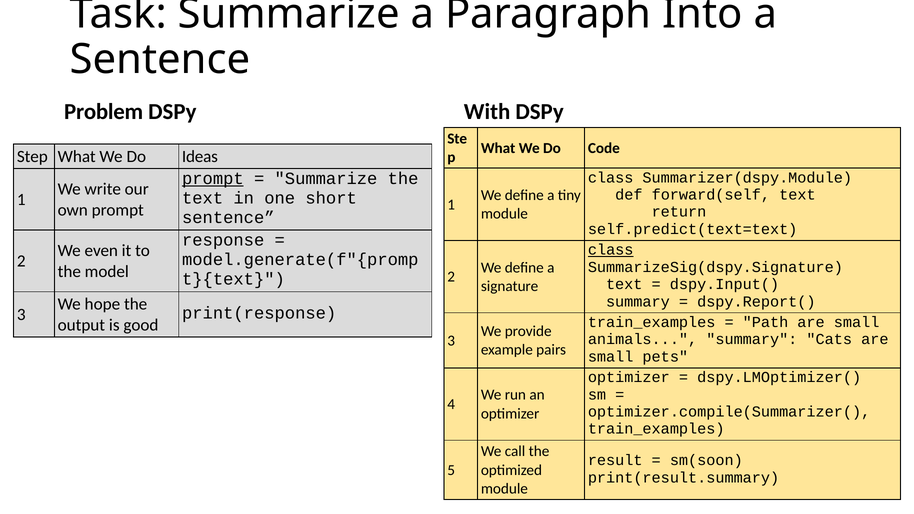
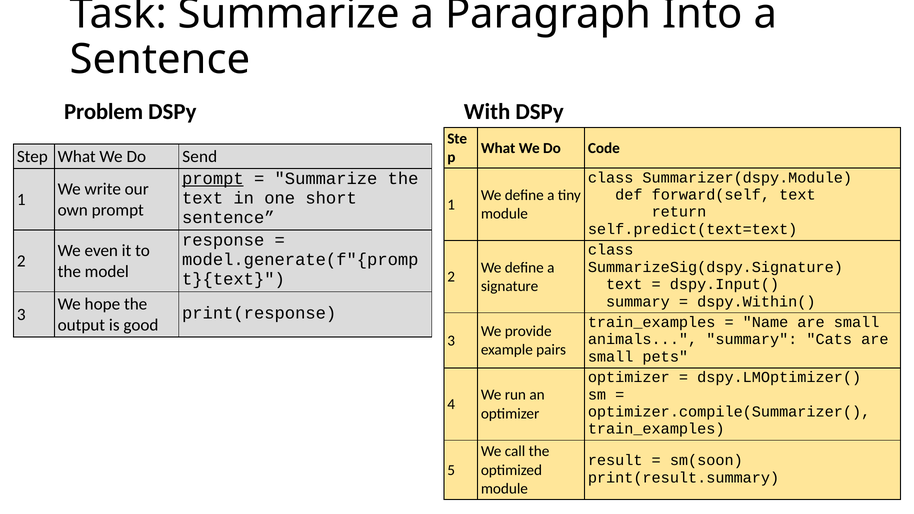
Ideas: Ideas -> Send (200, 156)
class underline: present -> none (611, 250)
dspy.Report(: dspy.Report( -> dspy.Within( (756, 302)
Path: Path -> Name (766, 322)
